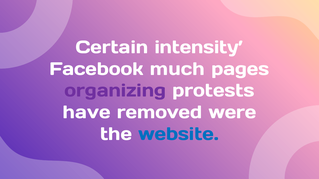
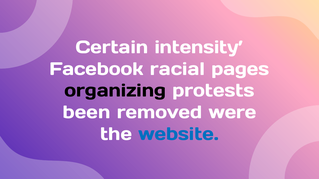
much: much -> racial (177, 69)
organizing colour: purple -> black (115, 91)
have: have -> been (87, 113)
